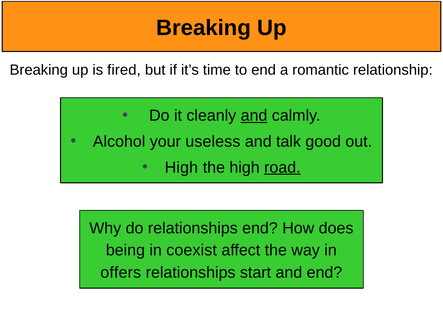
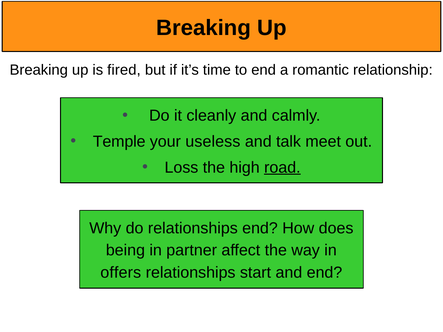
and underline: present -> none (254, 116)
Alcohol: Alcohol -> Temple (119, 142)
good: good -> meet (323, 142)
High: High -> Loss (181, 168)
coexist: coexist -> partner (192, 251)
